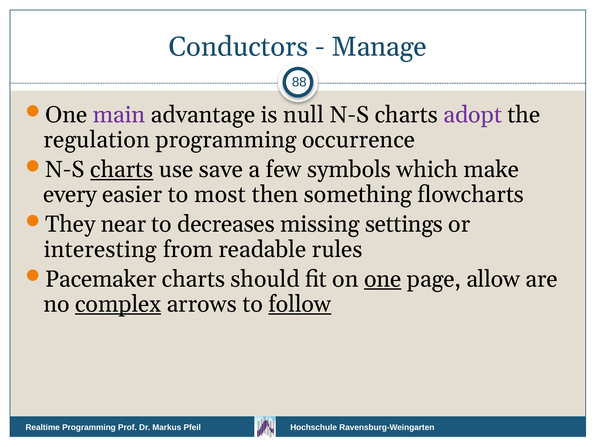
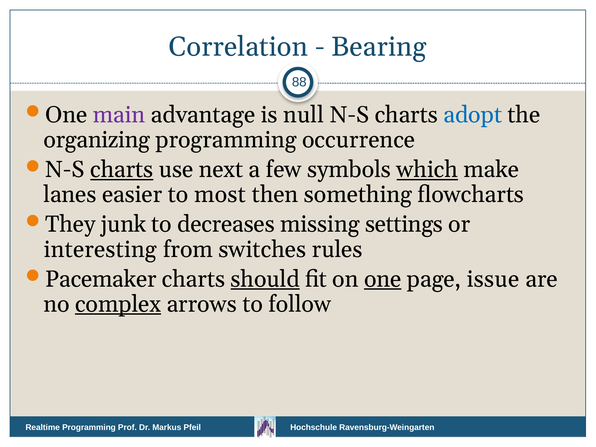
Conductors: Conductors -> Correlation (238, 47)
Manage: Manage -> Bearing (379, 47)
adopt colour: purple -> blue (473, 115)
regulation: regulation -> organizing (97, 140)
save: save -> next (221, 170)
which underline: none -> present (427, 170)
every: every -> lanes (70, 195)
near: near -> junk (124, 224)
readable: readable -> switches (262, 249)
should underline: none -> present (265, 279)
allow: allow -> issue (493, 279)
follow underline: present -> none (300, 304)
